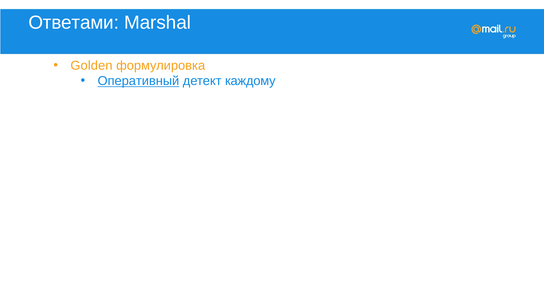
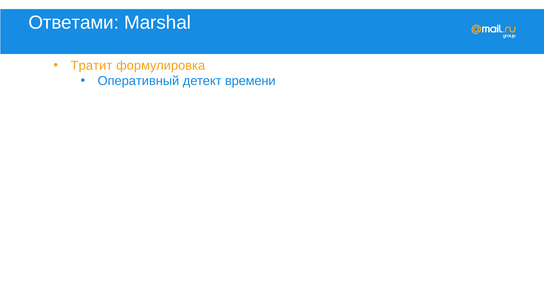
Golden: Golden -> Тратит (91, 66)
Оперативный underline: present -> none (138, 81)
каждому: каждому -> времени (250, 81)
